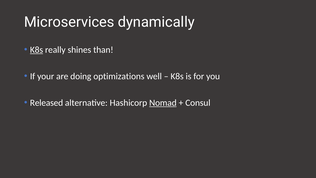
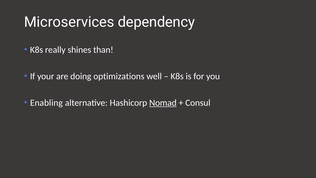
dynamically: dynamically -> dependency (156, 22)
K8s underline: present -> none (37, 50)
Released: Released -> Enabling (46, 103)
